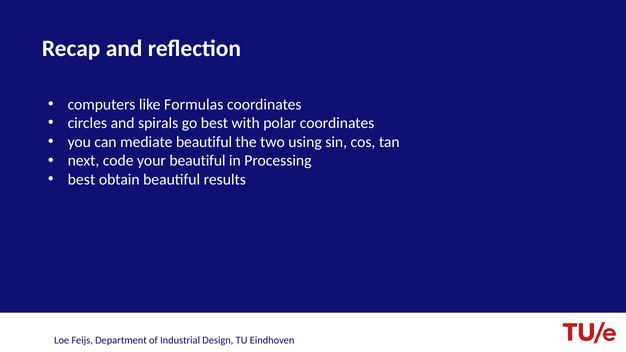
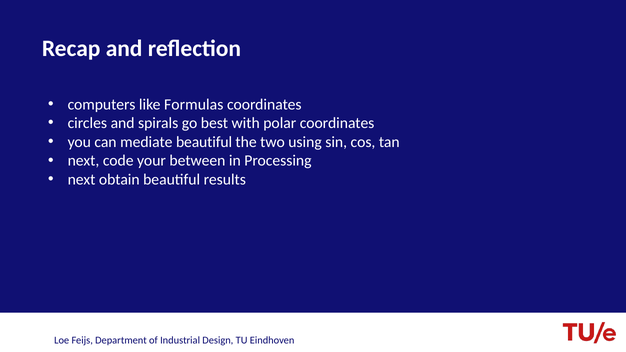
your beautiful: beautiful -> between (197, 161)
best: best -> next (82, 180)
